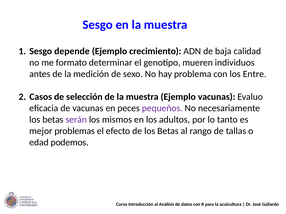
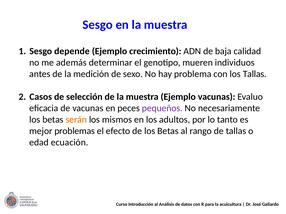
formato: formato -> además (71, 63)
los Entre: Entre -> Tallas (255, 74)
serán colour: purple -> orange (76, 120)
podemos: podemos -> ecuación (70, 143)
